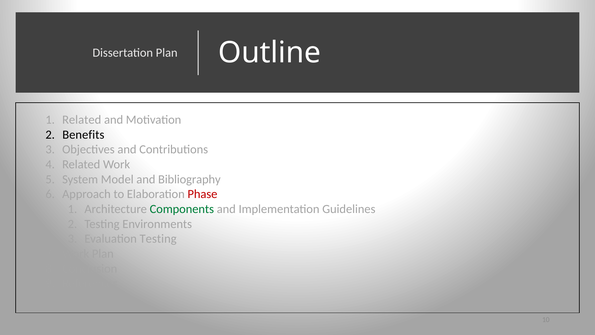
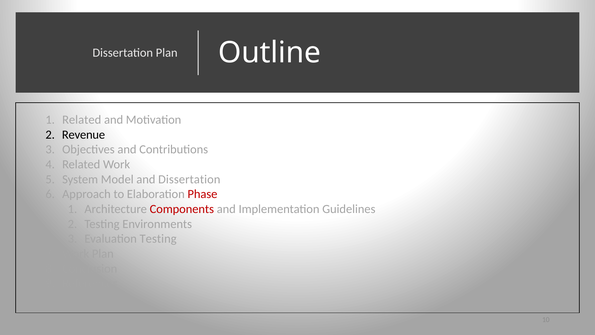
Benefits: Benefits -> Revenue (84, 134)
and Bibliography: Bibliography -> Dissertation (189, 179)
Components colour: green -> red (182, 209)
